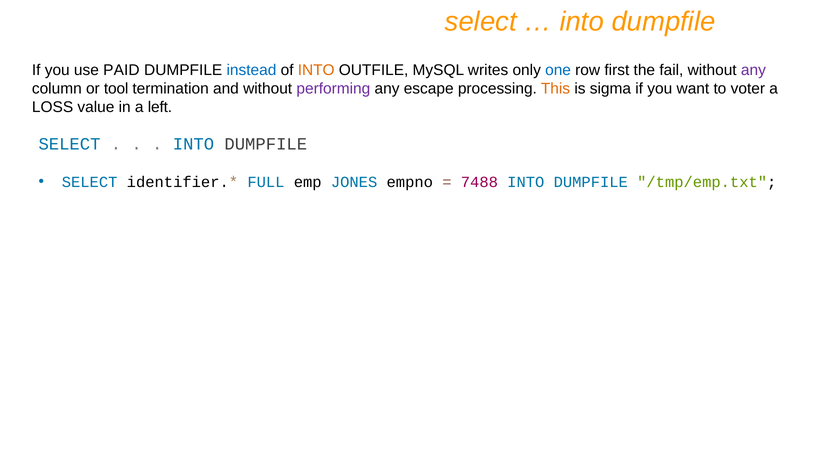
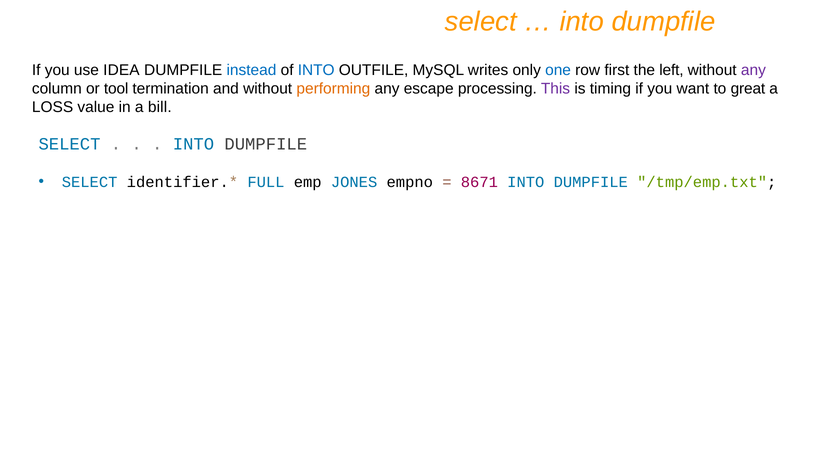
PAID: PAID -> IDEA (121, 70)
INTO colour: orange -> blue (316, 70)
fail: fail -> left (671, 70)
performing colour: purple -> orange (333, 89)
This colour: orange -> purple (556, 89)
sigma: sigma -> timing (610, 89)
voter: voter -> great (748, 89)
left: left -> bill (160, 107)
7488: 7488 -> 8671 (479, 182)
